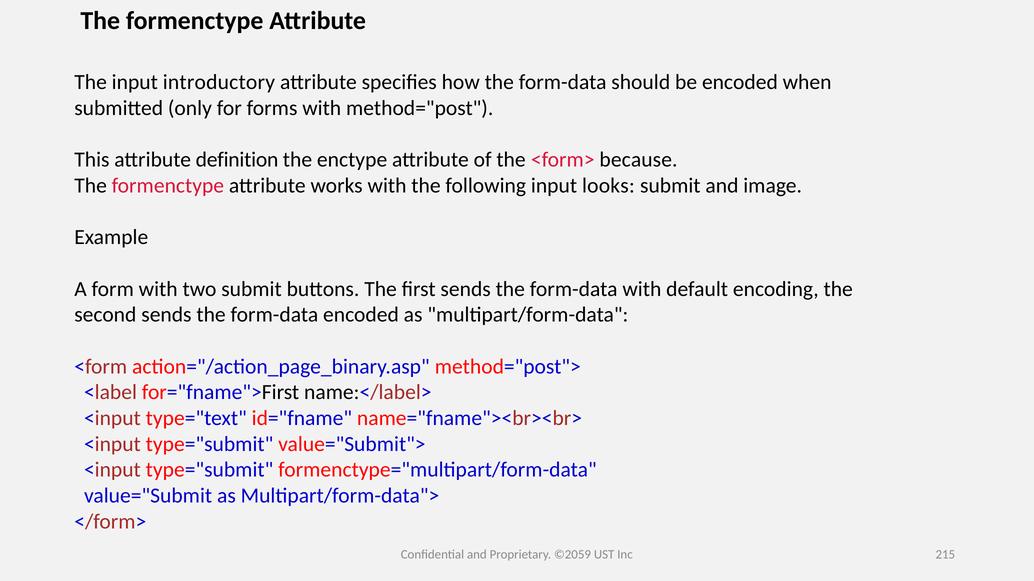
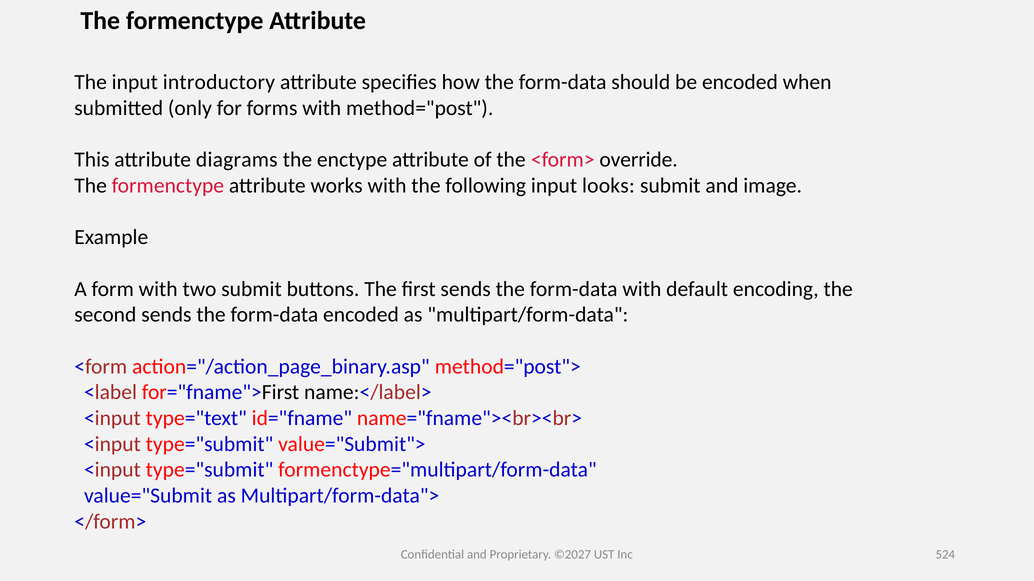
definition: definition -> diagrams (237, 160)
because: because -> override (639, 160)
©2059: ©2059 -> ©2027 (573, 555)
215: 215 -> 524 (945, 555)
